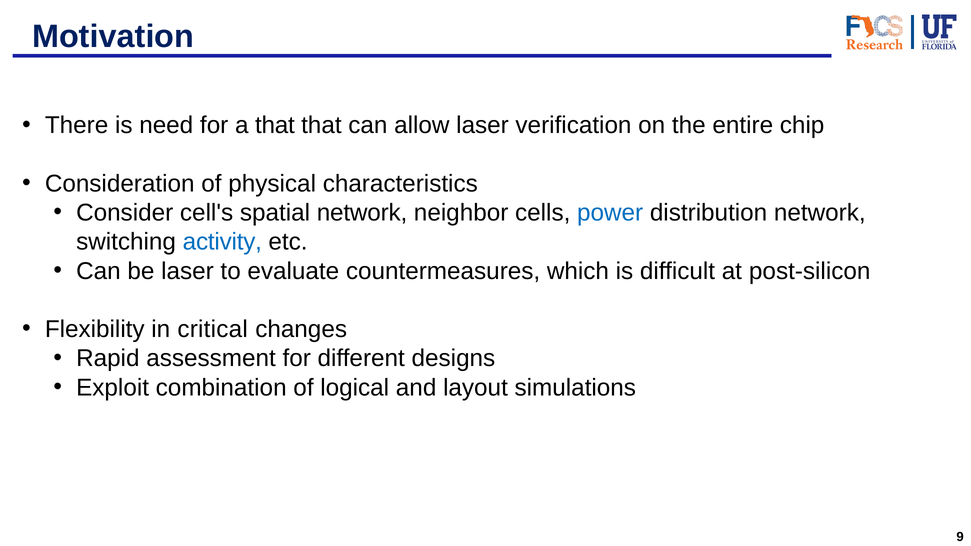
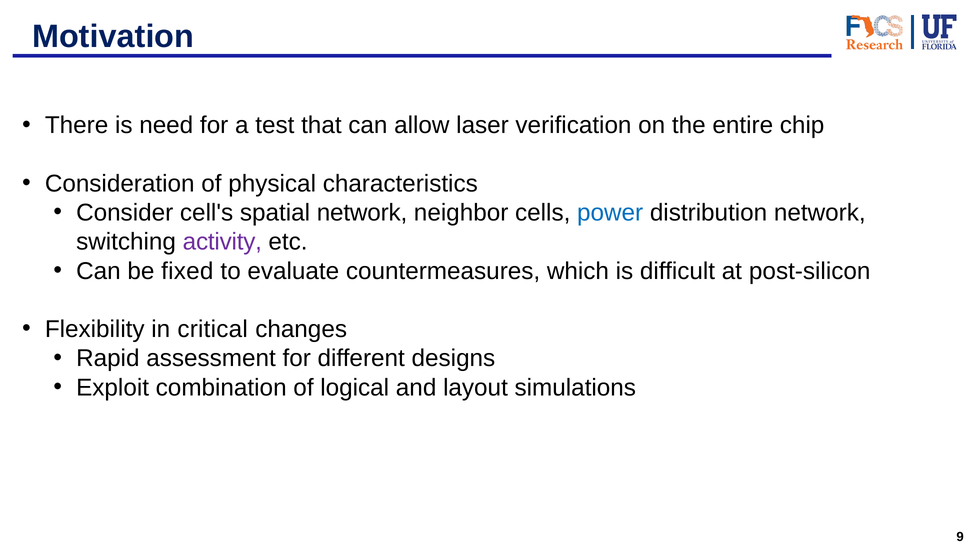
a that: that -> test (275, 126)
activity colour: blue -> purple (222, 242)
be laser: laser -> fixed (187, 271)
